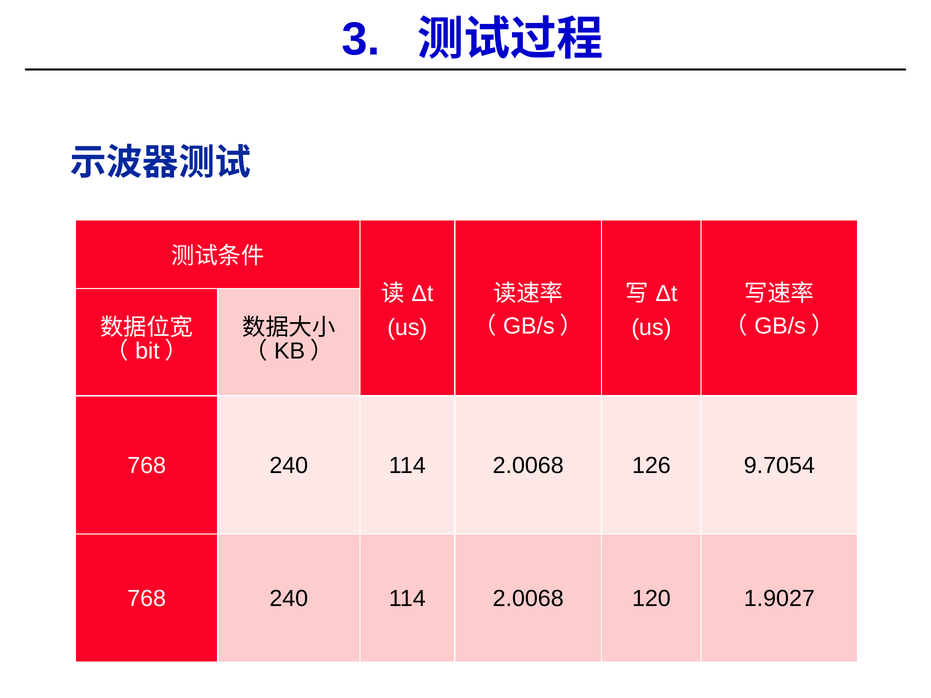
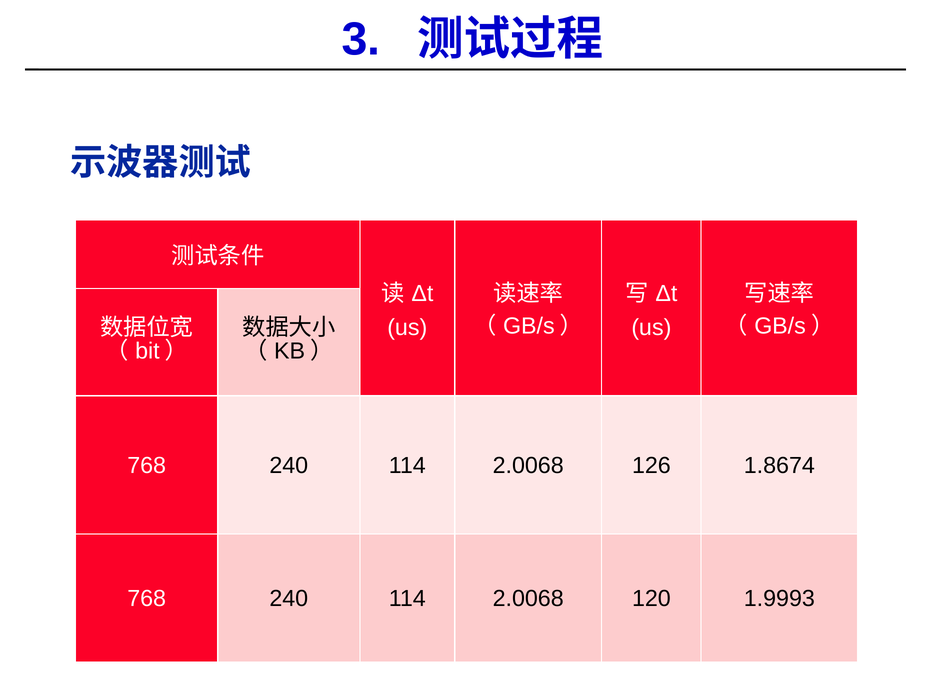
9.7054: 9.7054 -> 1.8674 (779, 466)
1.9027: 1.9027 -> 1.9993 (779, 599)
